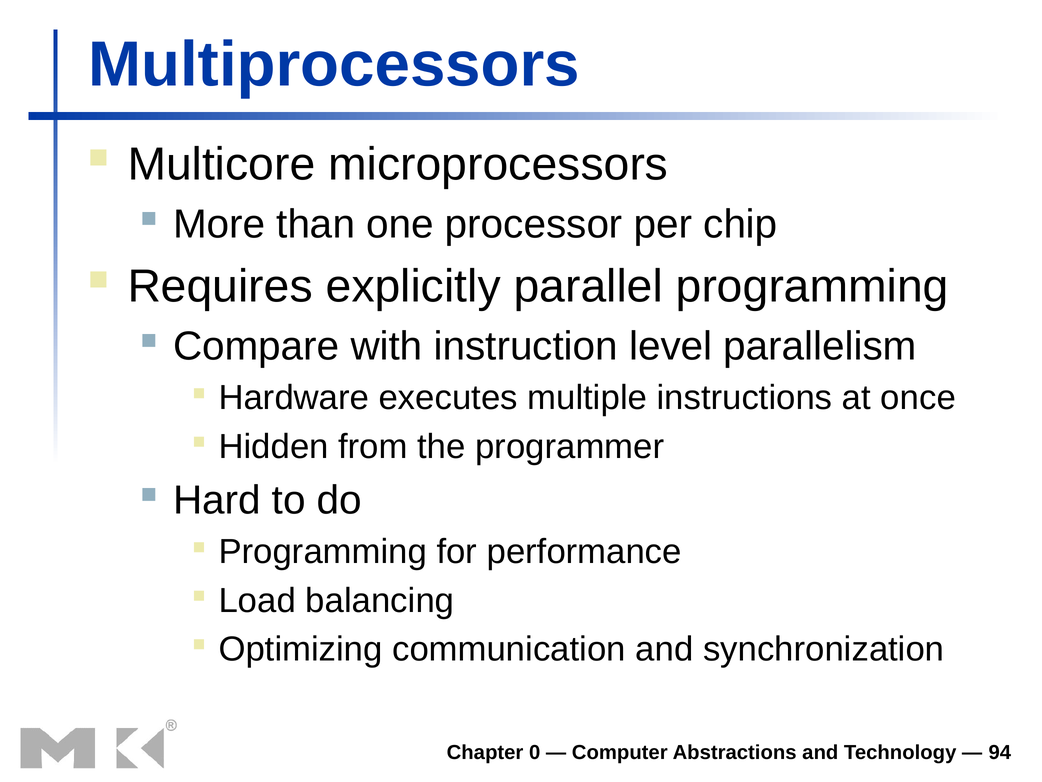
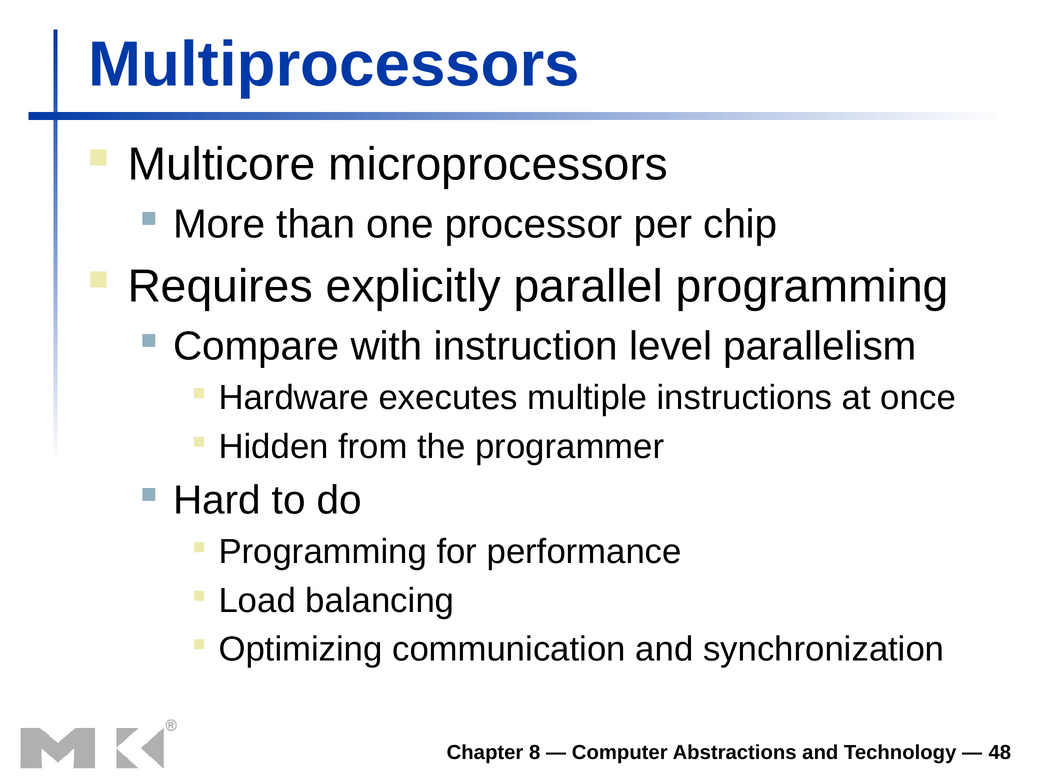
0: 0 -> 8 (535, 752)
94: 94 -> 48 (1000, 752)
